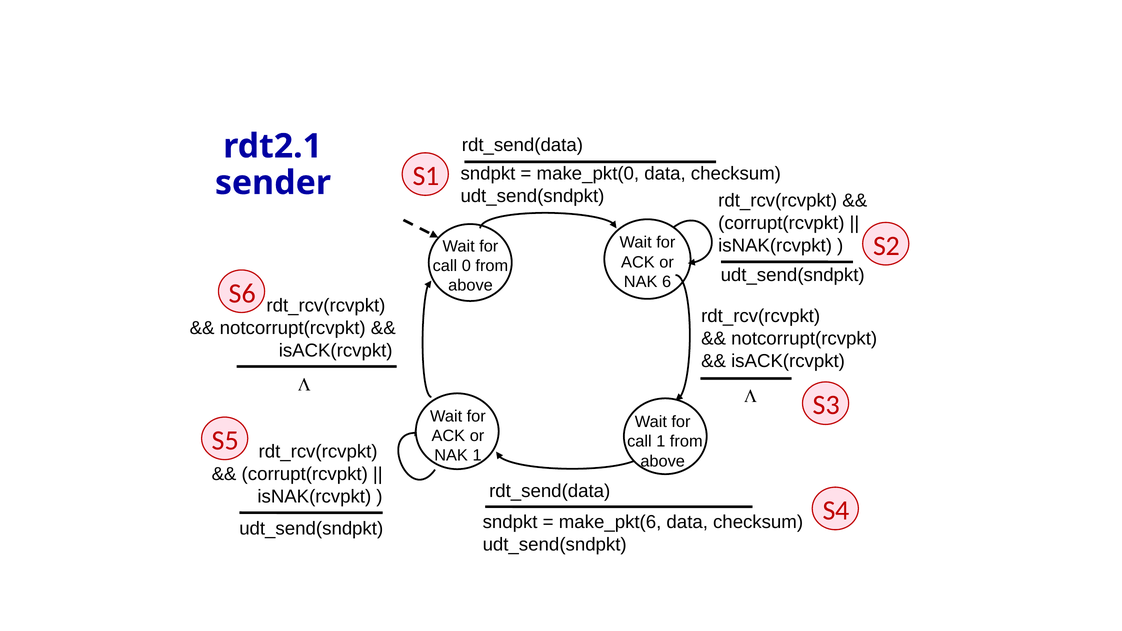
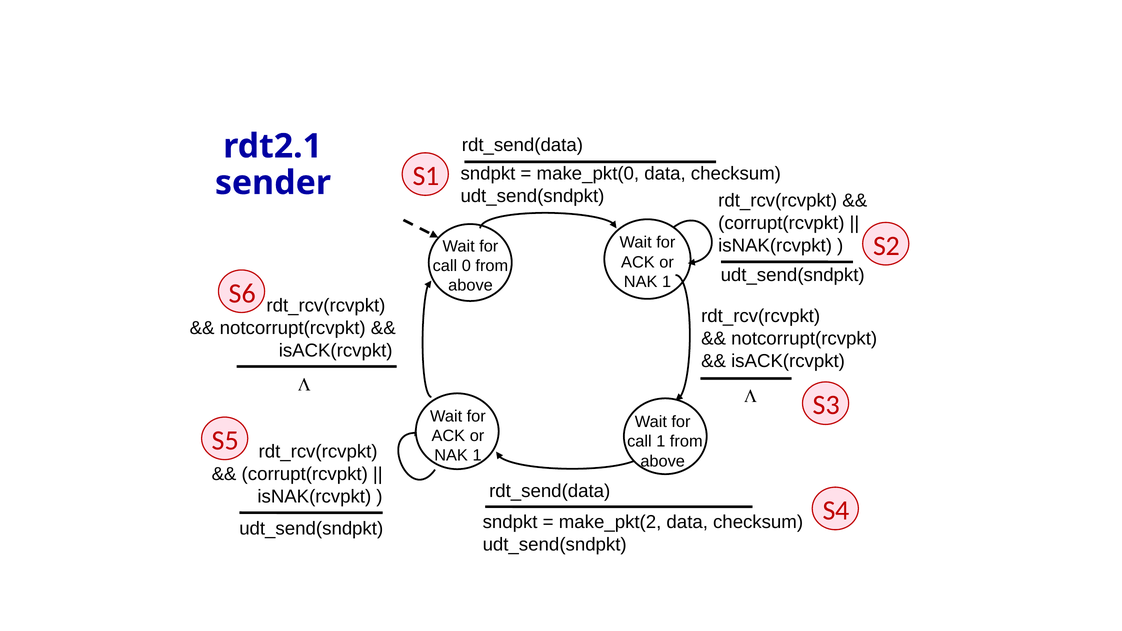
6: 6 -> 1 (667, 282)
make_pkt(6: make_pkt(6 -> make_pkt(2 (610, 522)
